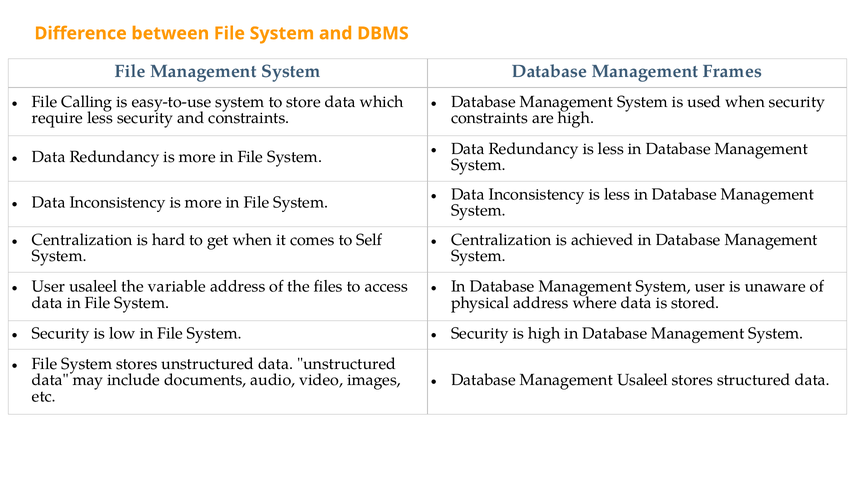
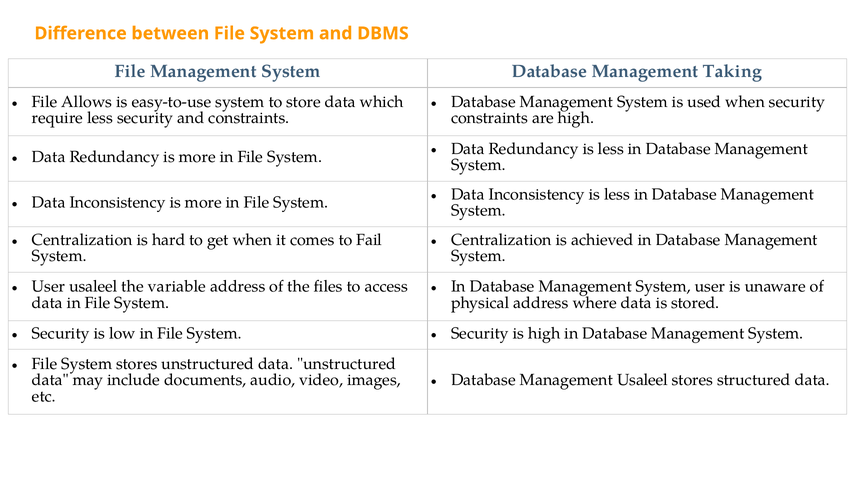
Frames: Frames -> Taking (732, 71)
Calling: Calling -> Allows (87, 102)
Self: Self -> Fail (369, 240)
